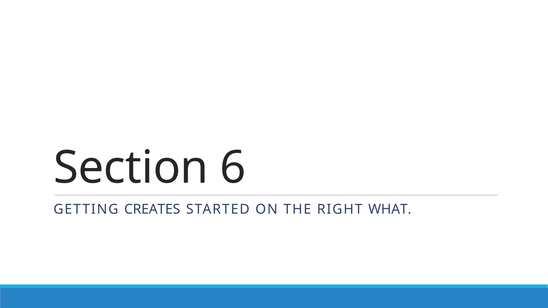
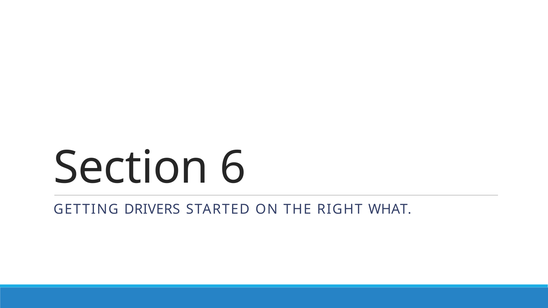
CREATES: CREATES -> DRIVERS (152, 210)
